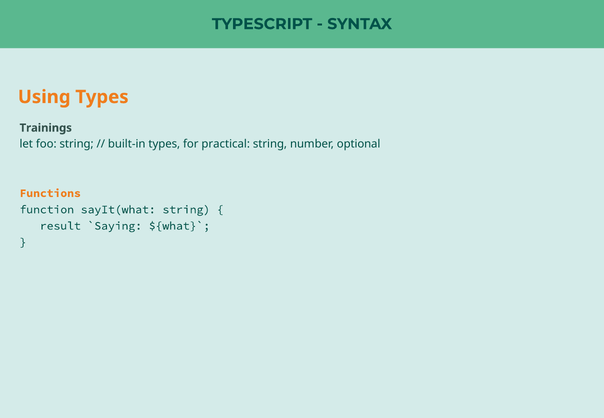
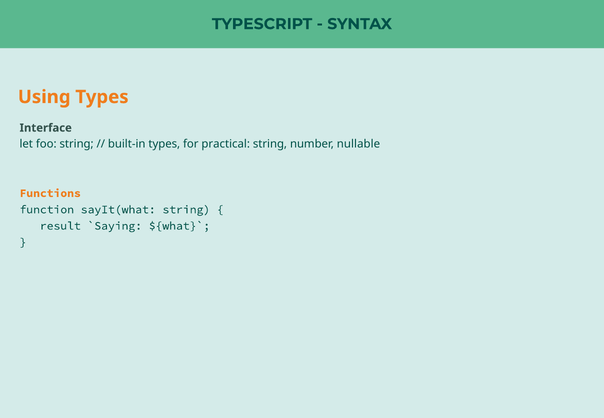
Trainings: Trainings -> Interface (46, 128)
optional: optional -> nullable (359, 144)
